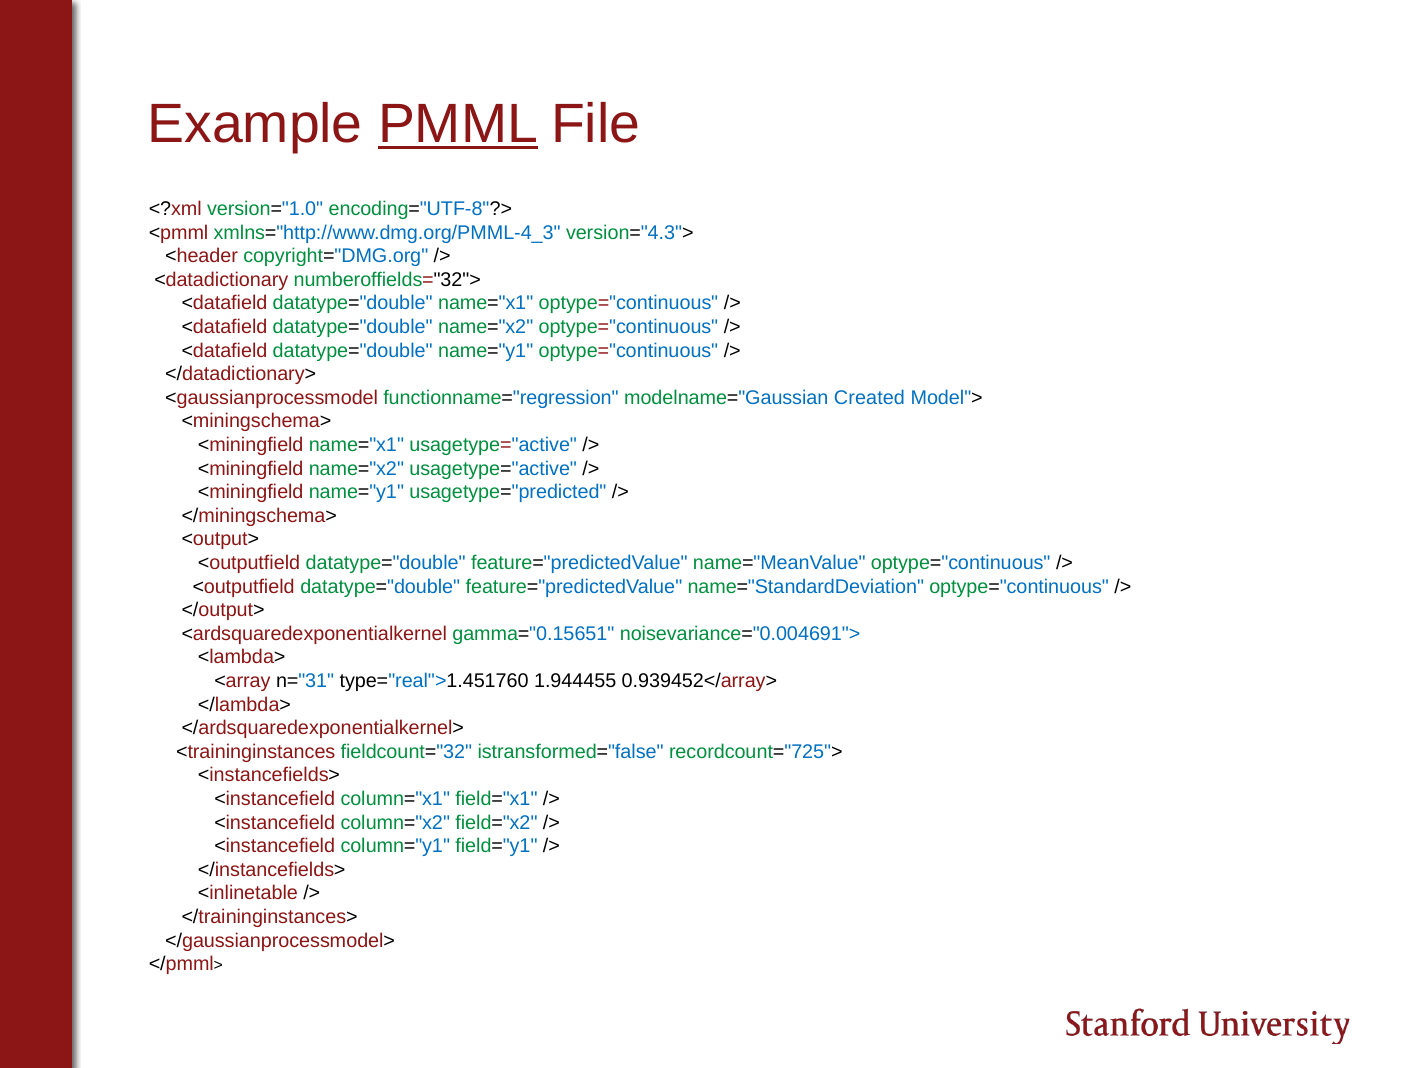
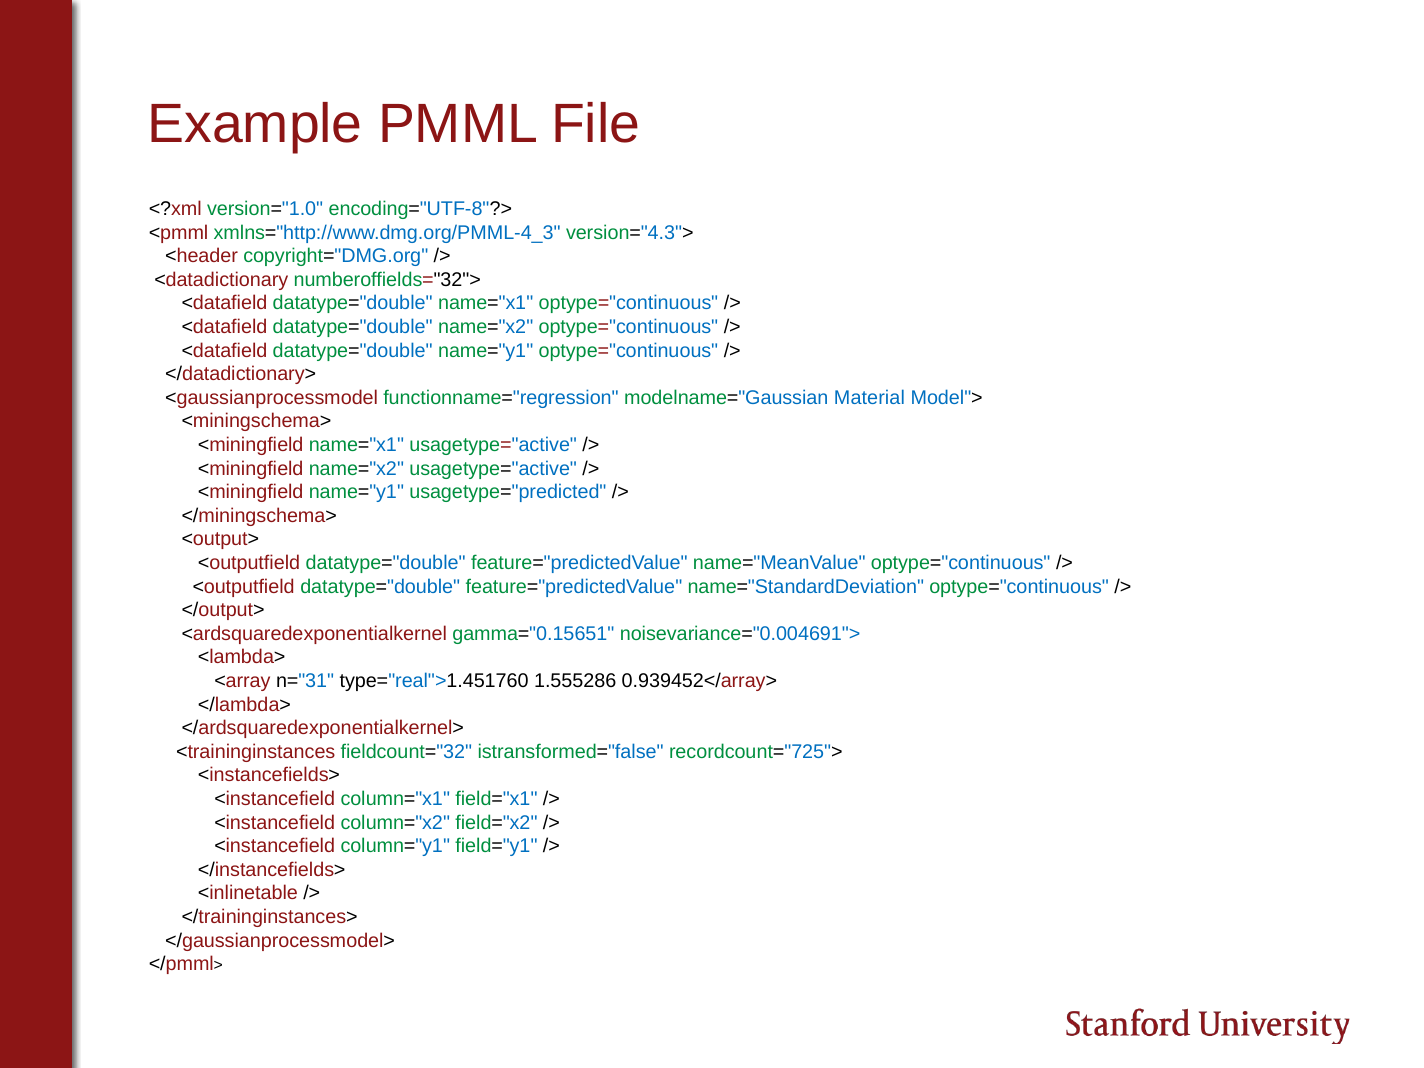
PMML underline: present -> none (458, 124)
Created: Created -> Material (869, 398)
1.944455: 1.944455 -> 1.555286 (575, 681)
